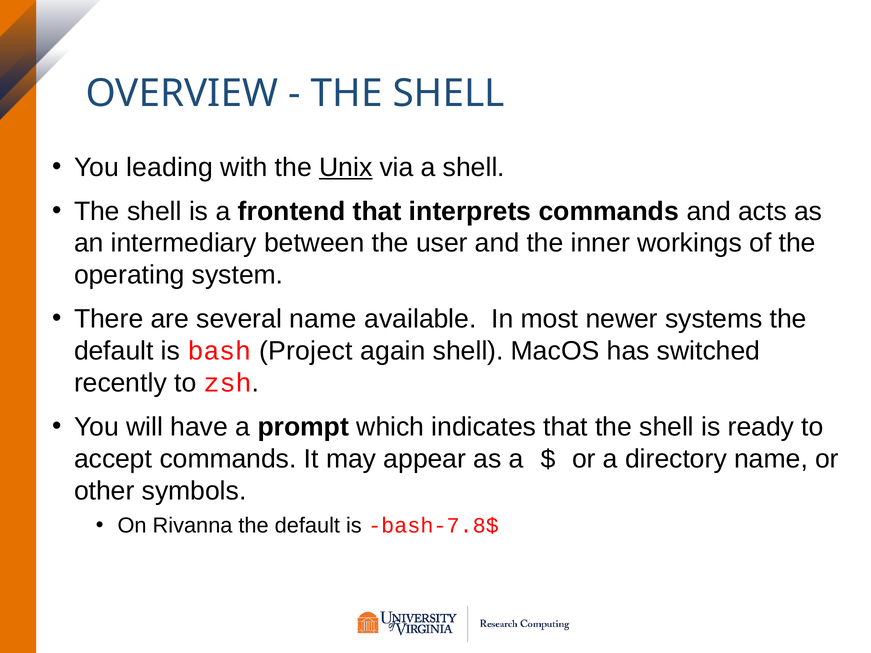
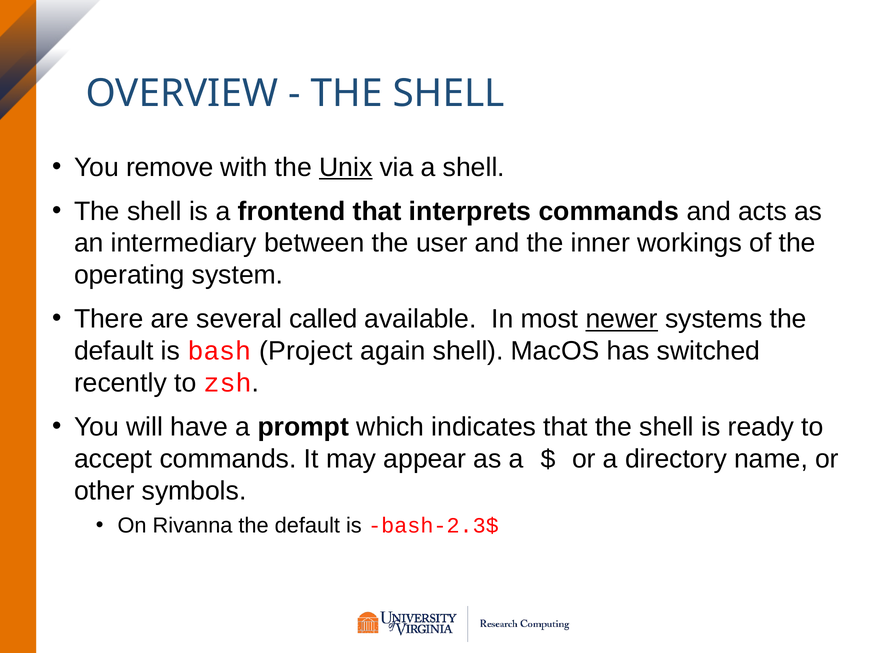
leading: leading -> remove (170, 167)
several name: name -> called (323, 319)
newer underline: none -> present (622, 319)
bash-7.8$: bash-7.8$ -> bash-2.3$ (433, 526)
